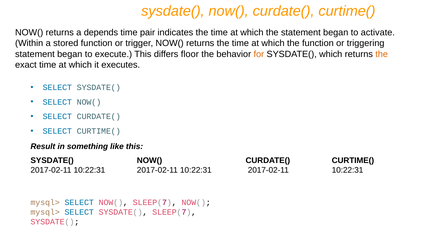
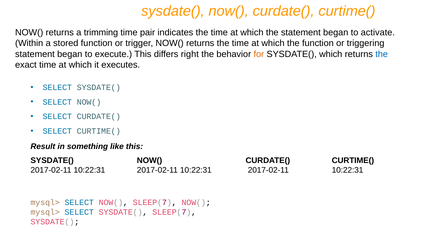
depends: depends -> trimming (101, 33)
floor: floor -> right (190, 54)
the colour: orange -> blue (382, 54)
